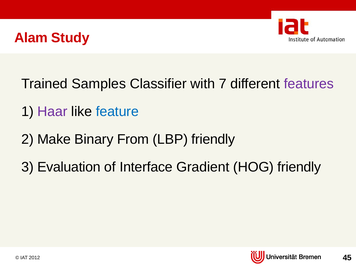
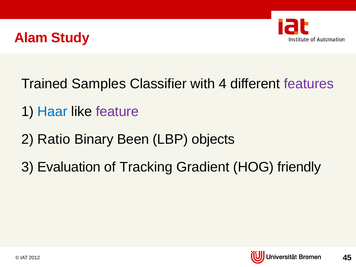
7: 7 -> 4 (223, 84)
Haar colour: purple -> blue (52, 112)
feature colour: blue -> purple (117, 112)
Make: Make -> Ratio (54, 139)
From: From -> Been (133, 139)
LBP friendly: friendly -> objects (213, 139)
Interface: Interface -> Tracking (146, 167)
